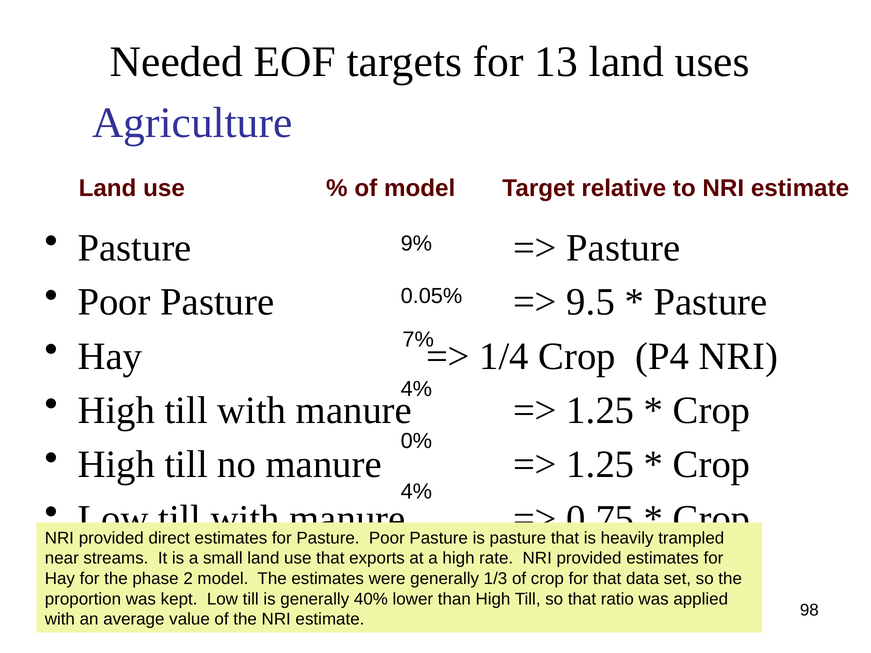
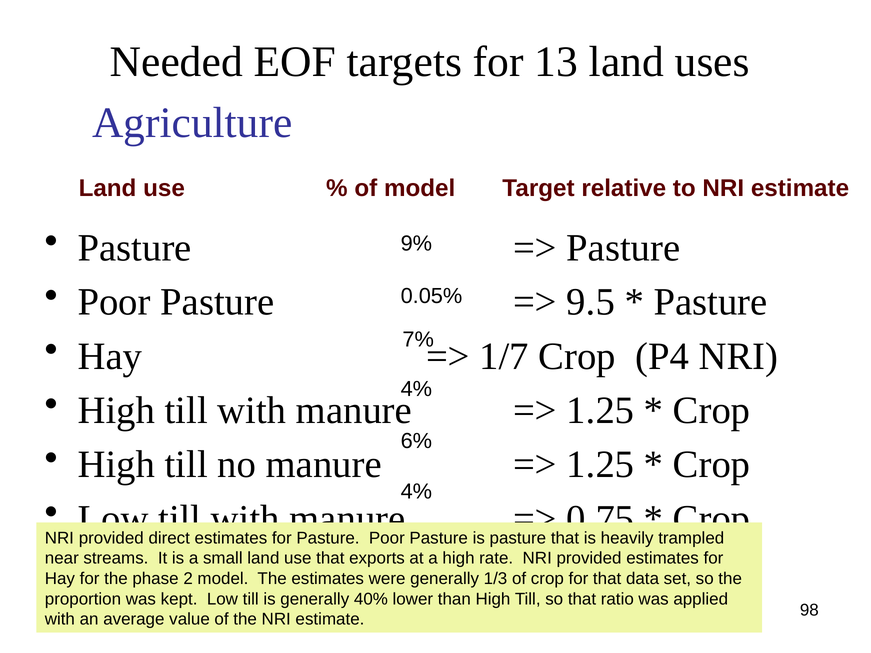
1/4: 1/4 -> 1/7 (504, 356)
0%: 0% -> 6% (416, 441)
